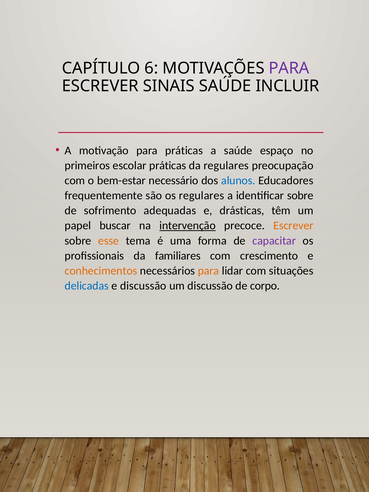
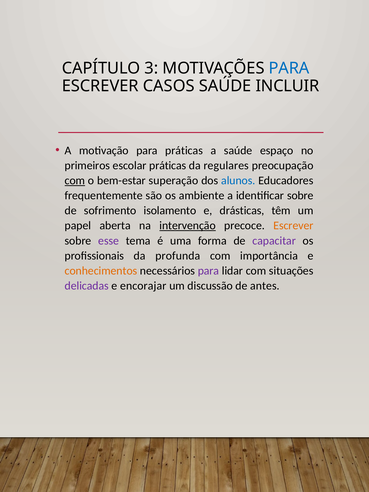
6: 6 -> 3 (151, 68)
PARA colour: purple -> blue (289, 68)
SINAIS: SINAIS -> CASOS (169, 86)
com underline: none -> present (75, 181)
necessário: necessário -> superação (173, 181)
os regulares: regulares -> ambiente (202, 196)
adequadas: adequadas -> isolamento (170, 211)
buscar: buscar -> aberta (115, 226)
esse colour: orange -> purple (109, 241)
familiares: familiares -> profunda (178, 256)
crescimento: crescimento -> importância (269, 256)
para colour: orange -> purple (208, 271)
delicadas colour: blue -> purple (87, 286)
e discussão: discussão -> encorajar (143, 286)
corpo: corpo -> antes (265, 286)
